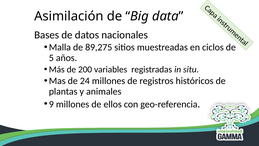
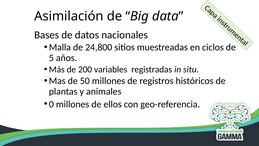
89,275: 89,275 -> 24,800 (99, 47)
24: 24 -> 50 (85, 81)
9: 9 -> 0 (51, 104)
